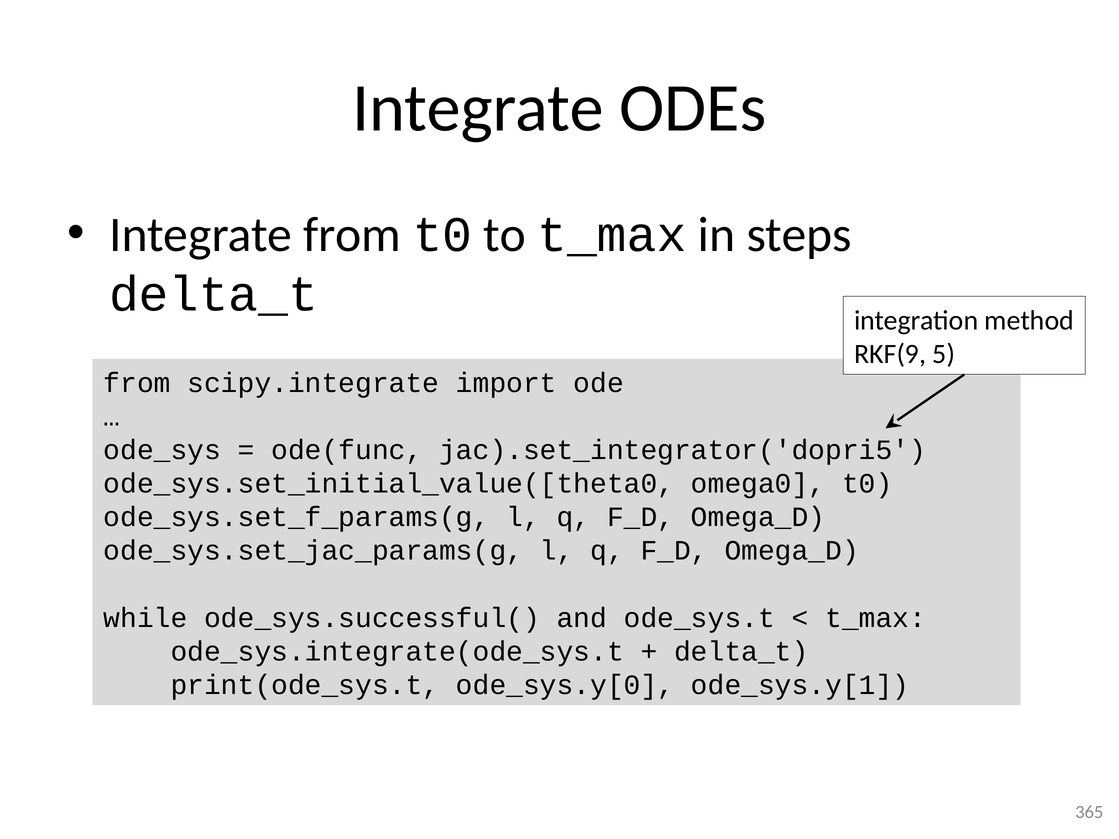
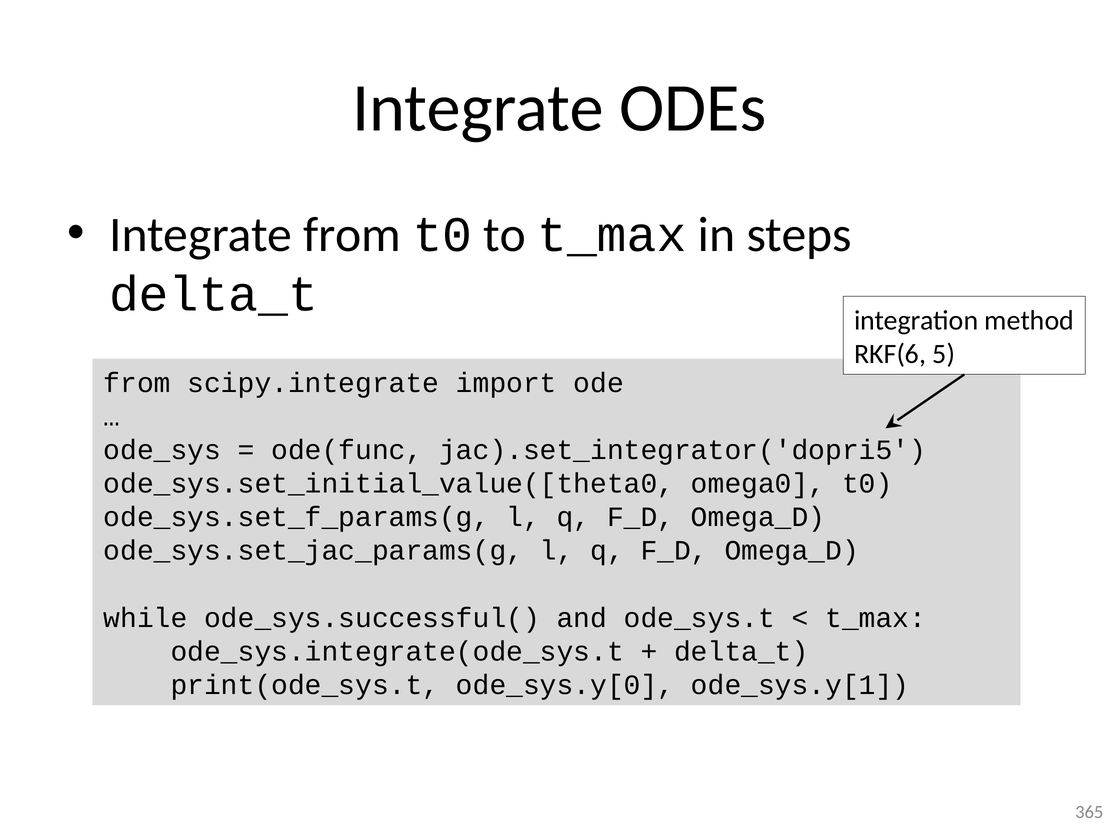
RKF(9: RKF(9 -> RKF(6 (890, 354)
